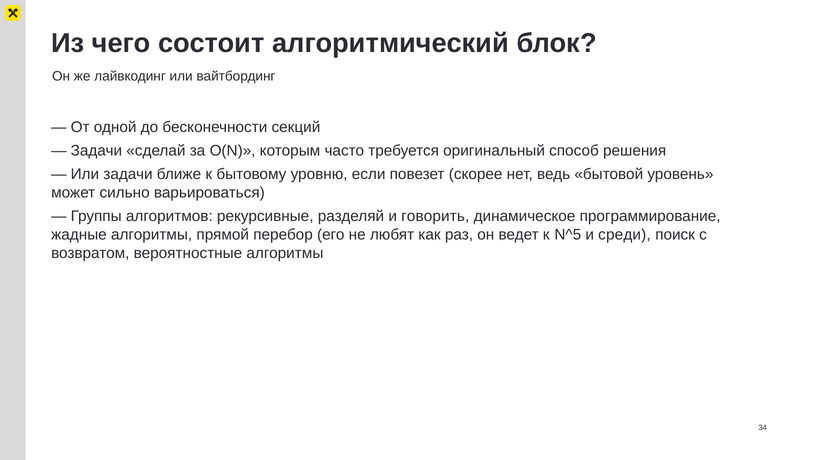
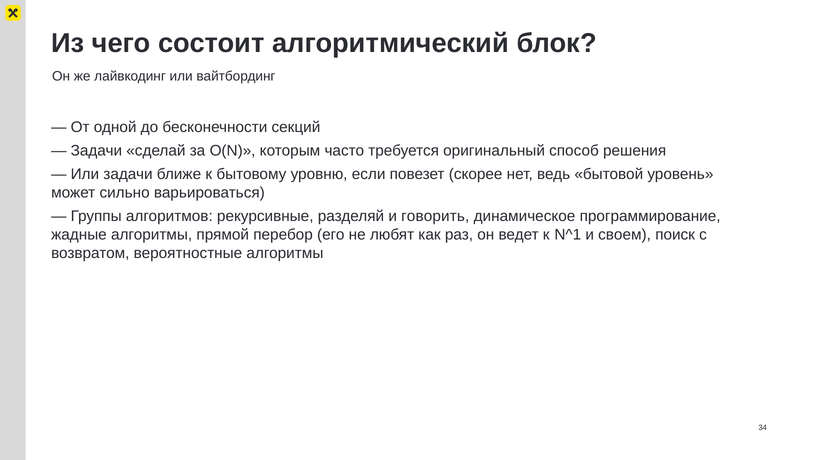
N^5: N^5 -> N^1 (568, 235)
среди: среди -> своем (625, 235)
